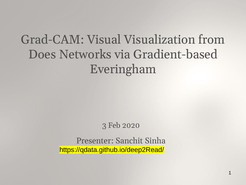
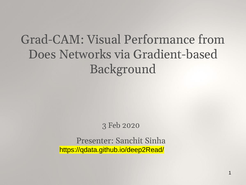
Visualization: Visualization -> Performance (160, 39)
Everingham: Everingham -> Background (123, 69)
